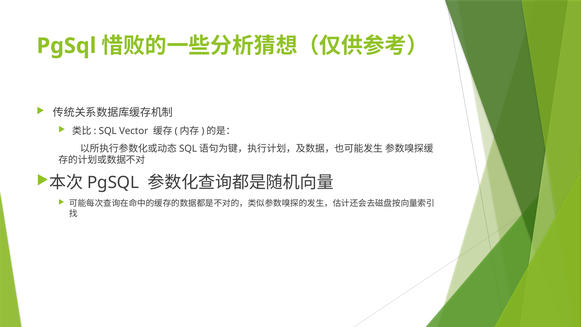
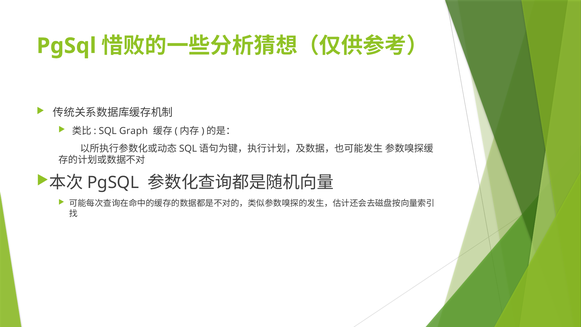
Vector: Vector -> Graph (134, 131)
